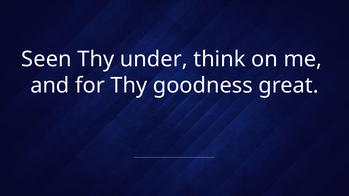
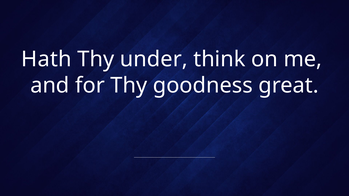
Seen: Seen -> Hath (46, 59)
